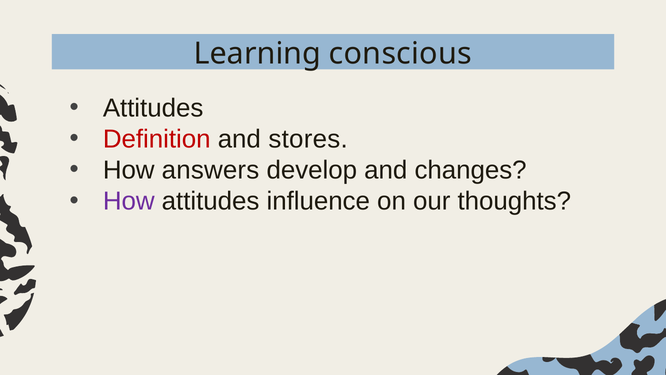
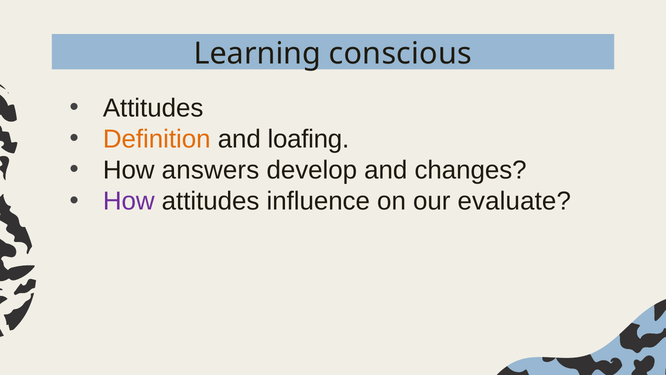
Definition colour: red -> orange (157, 139)
stores: stores -> loafing (308, 139)
thoughts: thoughts -> evaluate (514, 201)
